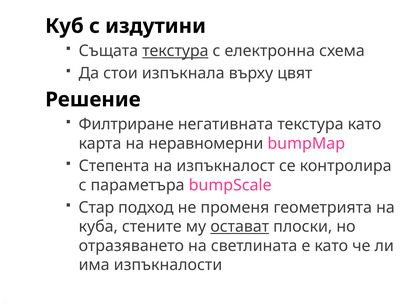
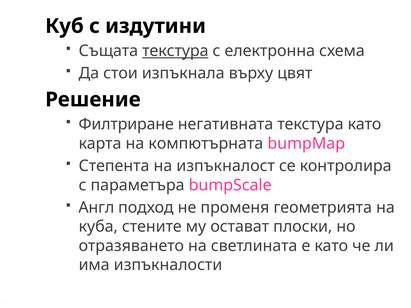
неравномерни: неравномерни -> компютърната (206, 144)
Стар: Стар -> Англ (96, 208)
остават underline: present -> none (240, 227)
